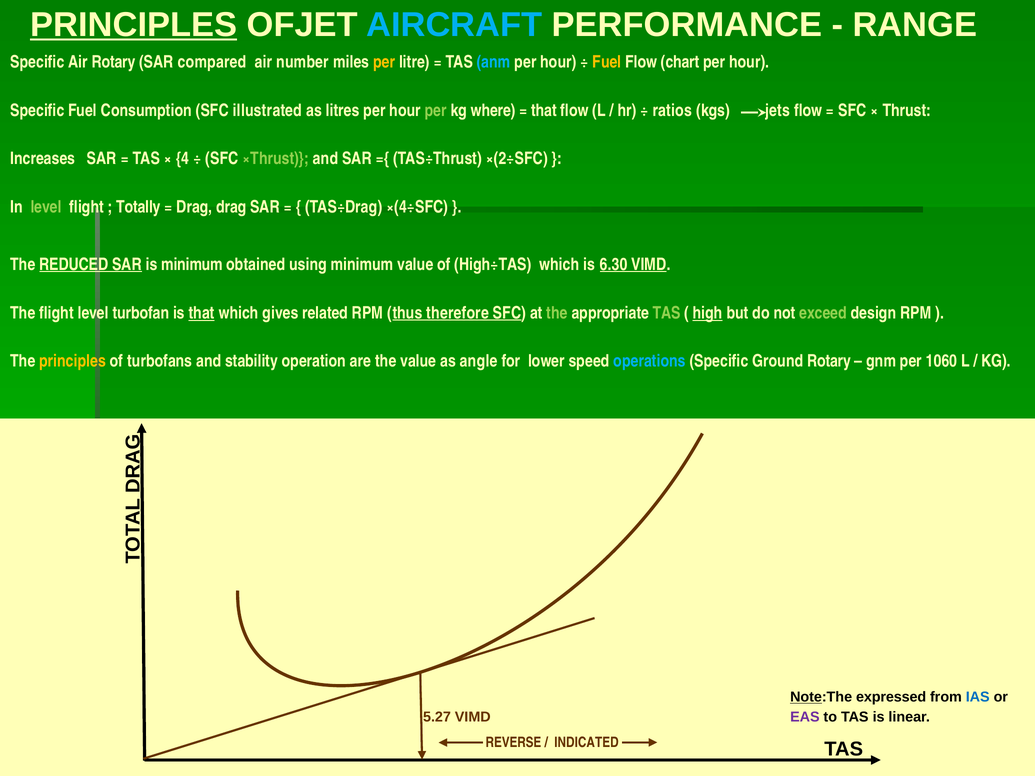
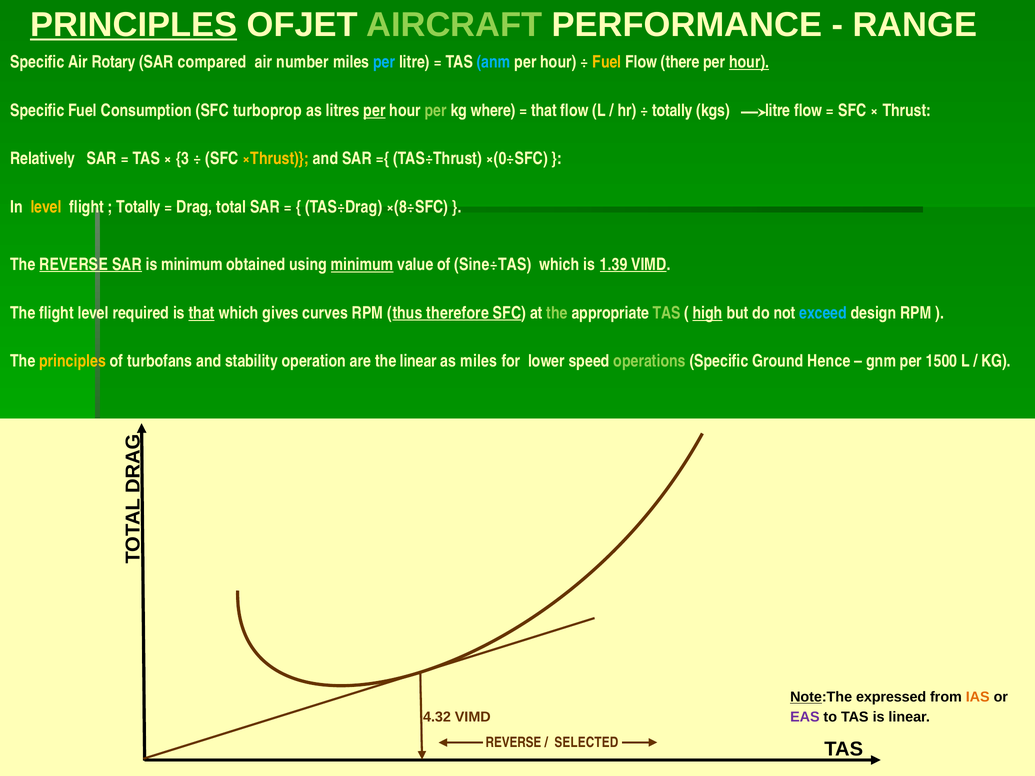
AIRCRAFT colour: light blue -> light green (454, 25)
per colour: yellow -> light blue (384, 62)
chart: chart -> there (680, 62)
hour underline: none -> present (749, 62)
illustrated: illustrated -> turboprop (267, 110)
per underline: none -> present (375, 110)
ratios: ratios -> totally (673, 110)
kgs jets: jets -> litre (778, 110)
Increases: Increases -> Relatively (43, 159)
4: 4 -> 3 (183, 159)
×Thrust colour: light green -> yellow (276, 159)
×(2÷SFC: ×(2÷SFC -> ×(0÷SFC (517, 159)
level colour: light green -> yellow (46, 207)
Drag drag: drag -> total (231, 207)
×(4÷SFC: ×(4÷SFC -> ×(8÷SFC (417, 207)
The REDUCED: REDUCED -> REVERSE (74, 265)
minimum underline: none -> present (362, 265)
High÷TAS: High÷TAS -> Sine÷TAS (493, 265)
6.30: 6.30 -> 1.39 (614, 265)
turbofan: turbofan -> required (141, 313)
related: related -> curves (325, 313)
exceed colour: light green -> light blue (823, 313)
the value: value -> linear (418, 361)
as angle: angle -> miles (479, 361)
operations colour: light blue -> light green (650, 361)
Ground Rotary: Rotary -> Hence (829, 361)
1060: 1060 -> 1500 (942, 361)
IAS colour: blue -> orange (978, 697)
5.27: 5.27 -> 4.32 (437, 717)
INDICATED: INDICATED -> SELECTED (586, 743)
